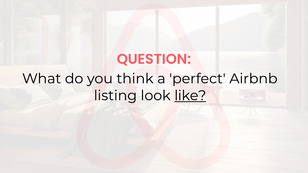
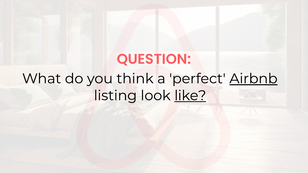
Airbnb underline: none -> present (253, 79)
